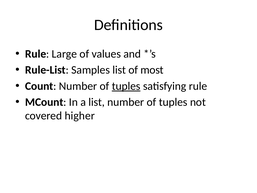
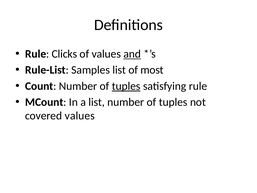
Large: Large -> Clicks (64, 54)
and underline: none -> present (132, 54)
covered higher: higher -> values (80, 116)
